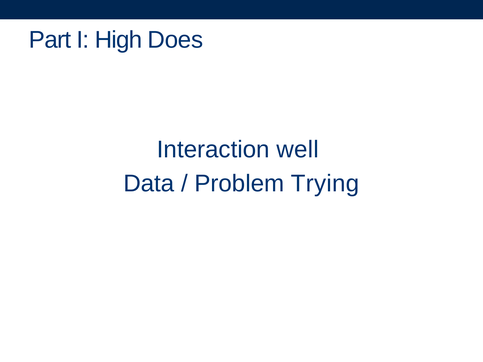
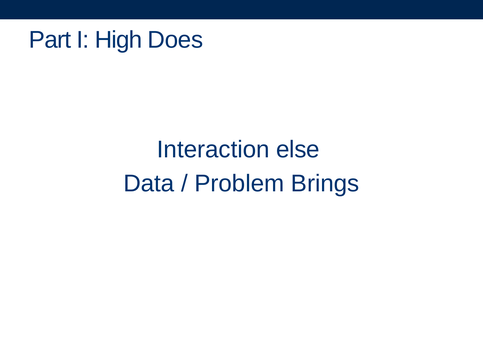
well: well -> else (298, 150)
Trying: Trying -> Brings (325, 184)
